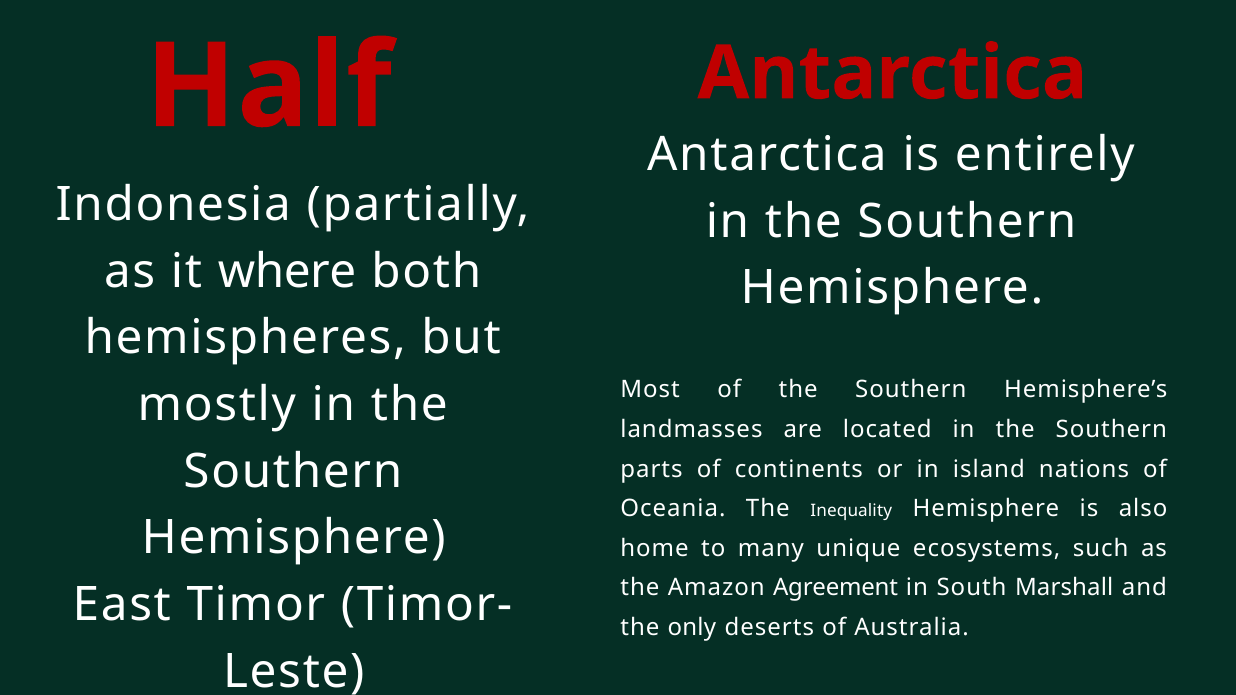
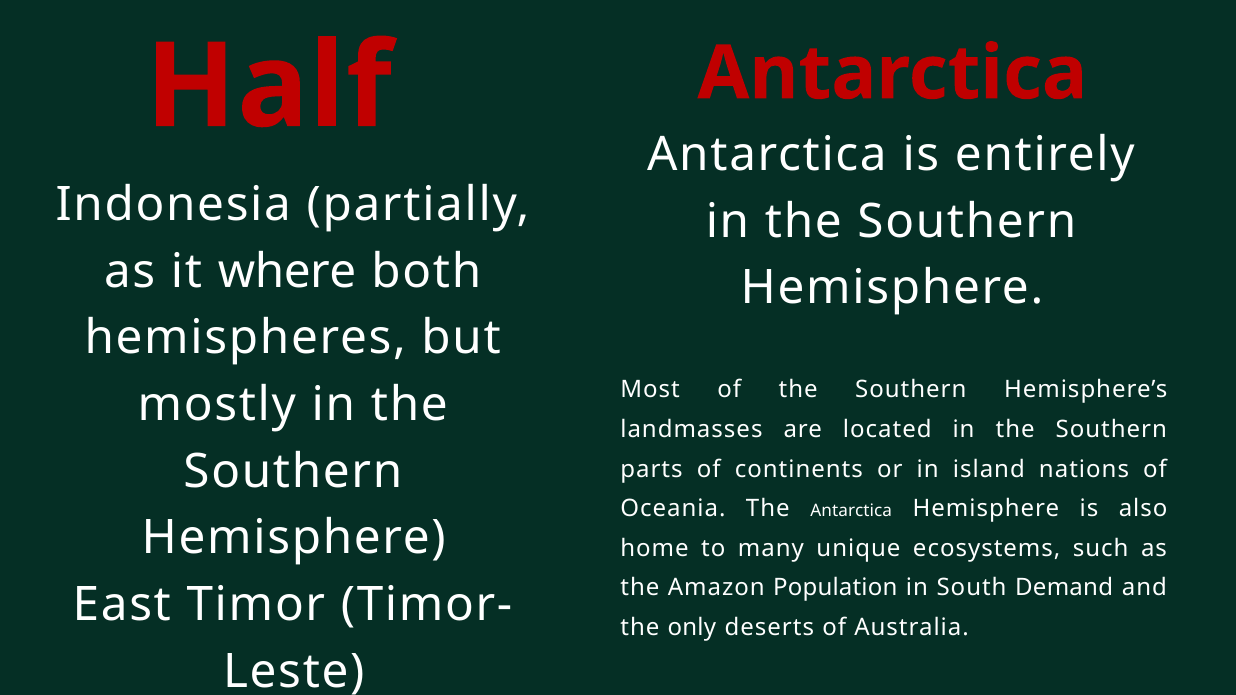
The Inequality: Inequality -> Antarctica (851, 511)
Agreement: Agreement -> Population (835, 588)
Marshall: Marshall -> Demand (1064, 588)
